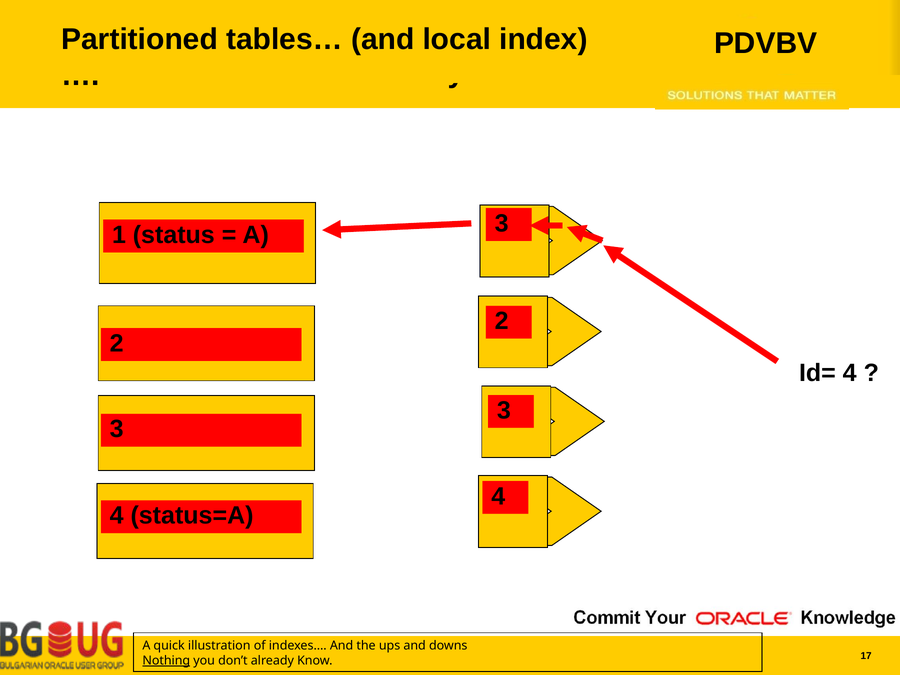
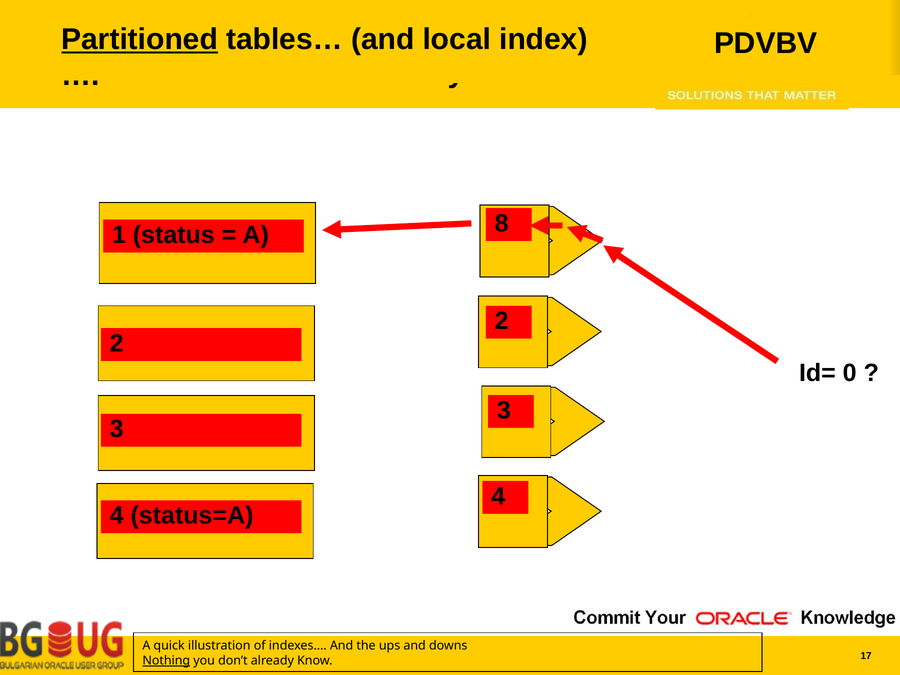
Partitioned underline: none -> present (140, 39)
A 3: 3 -> 8 (502, 223)
Id= 4: 4 -> 0 (850, 373)
